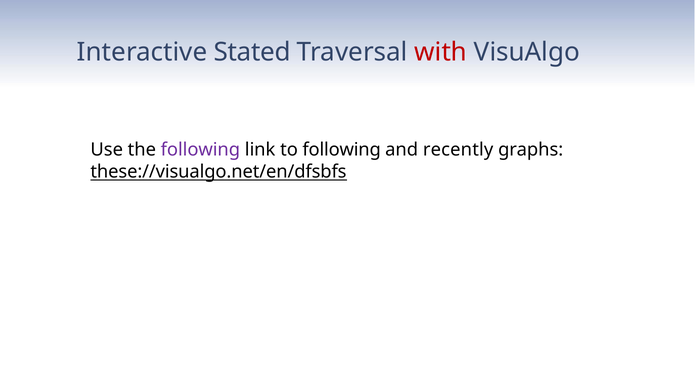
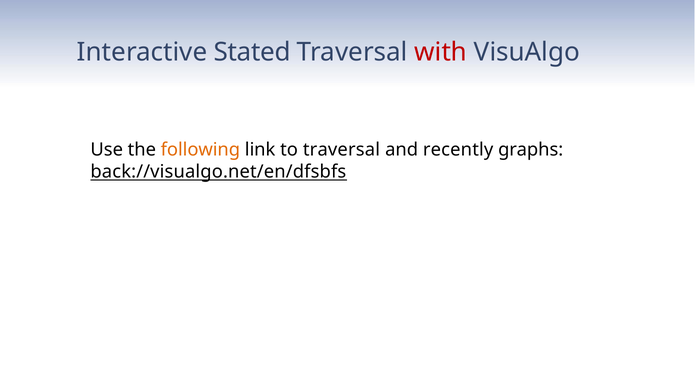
following colour: purple -> orange (200, 150)
to following: following -> traversal (341, 150)
these://visualgo.net/en/dfsbfs: these://visualgo.net/en/dfsbfs -> back://visualgo.net/en/dfsbfs (218, 172)
